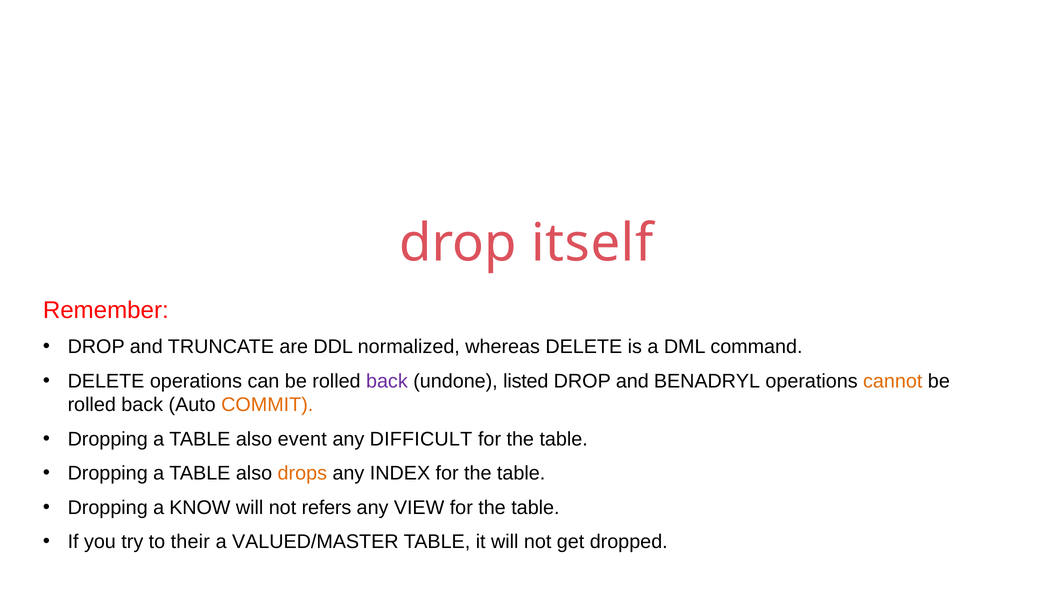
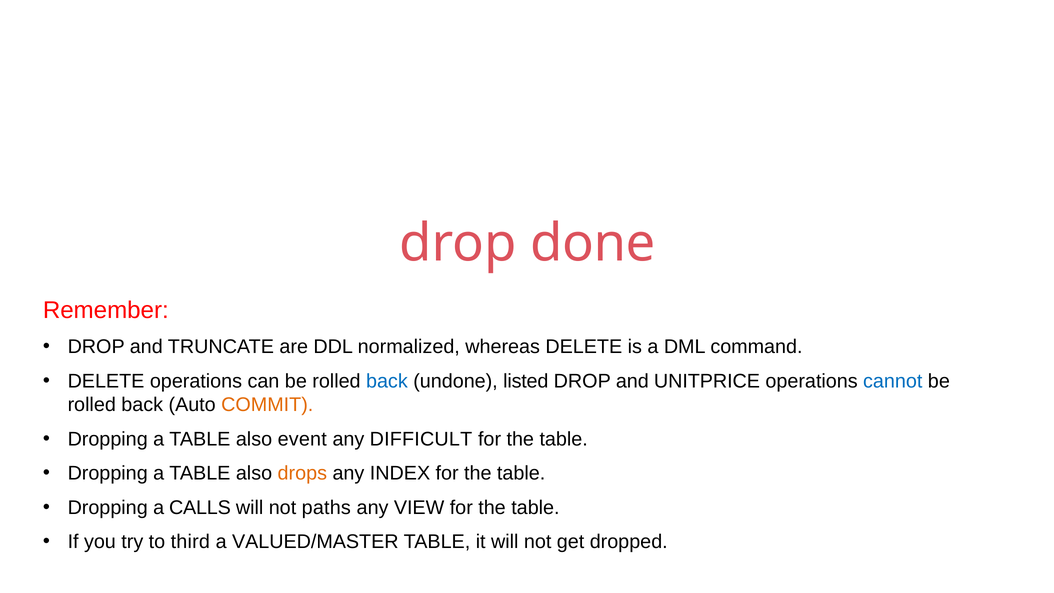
itself: itself -> done (593, 243)
back colour: purple -> blue (387, 381)
BENADRYL: BENADRYL -> UNITPRICE (707, 381)
cannot colour: orange -> blue (893, 381)
KNOW: KNOW -> CALLS (200, 507)
refers: refers -> paths (326, 507)
their: their -> third (190, 542)
